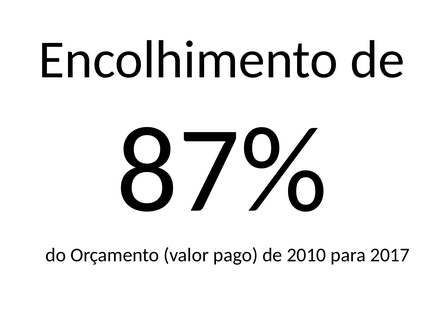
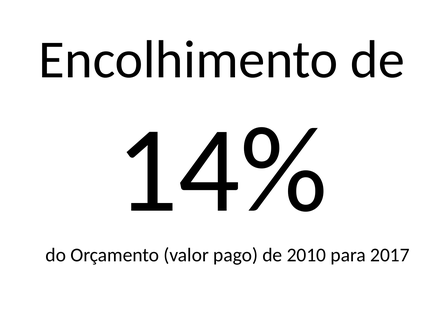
87%: 87% -> 14% (222, 170)
